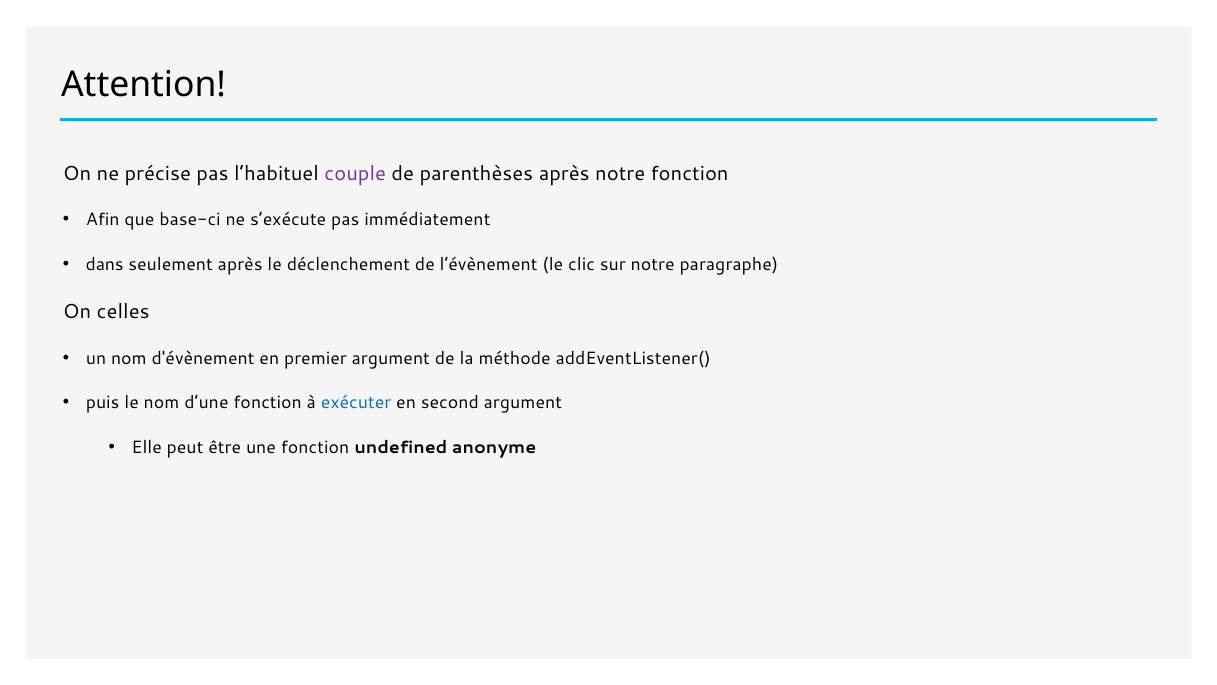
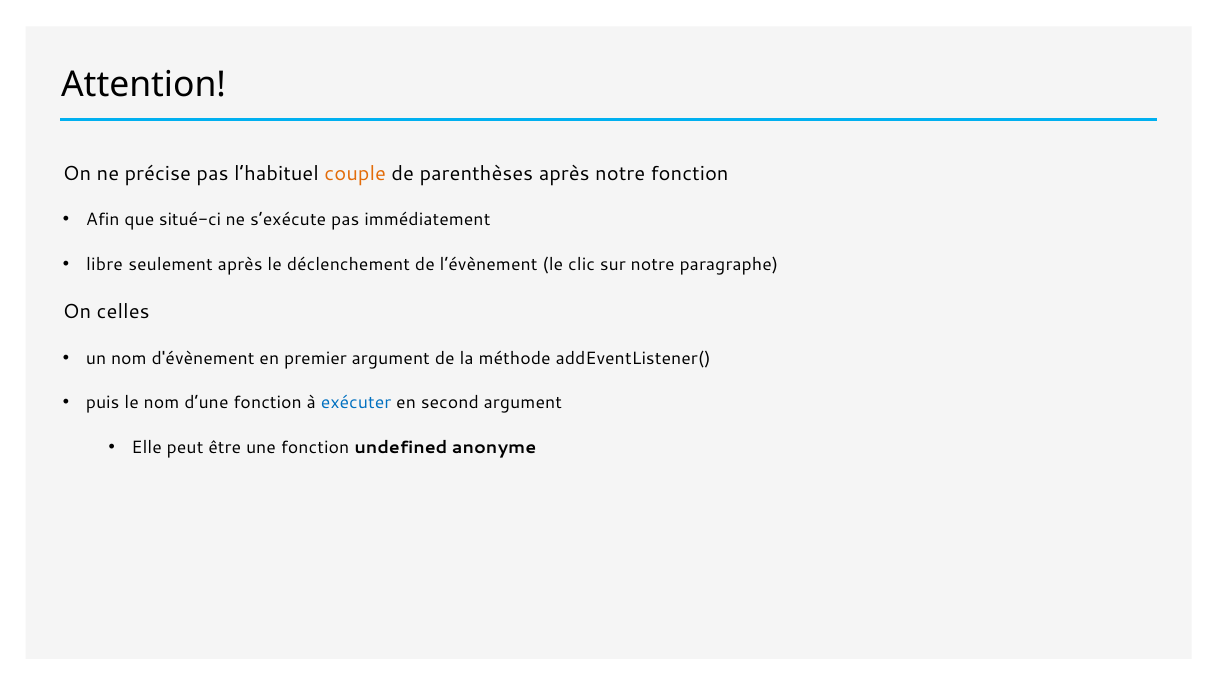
couple colour: purple -> orange (355, 174)
base-ci: base-ci -> situé-ci (190, 220)
dans: dans -> libre (105, 264)
